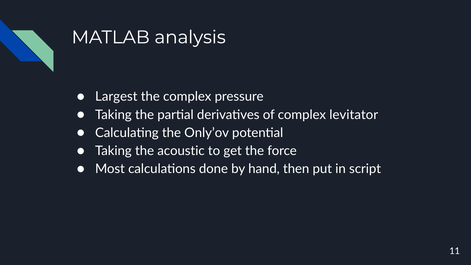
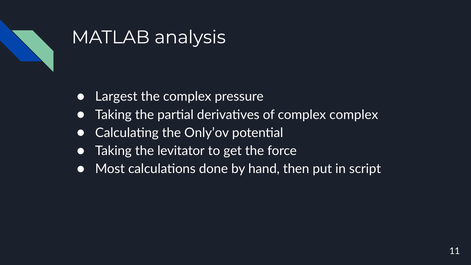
complex levitator: levitator -> complex (354, 115)
acoustic: acoustic -> levitator (181, 151)
